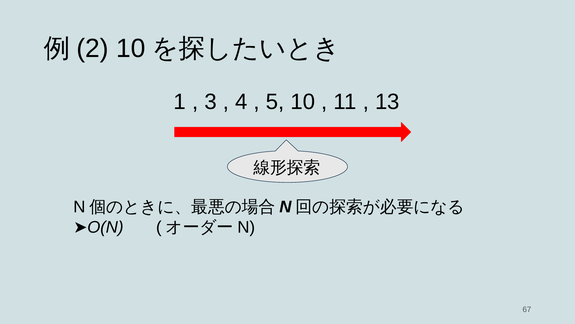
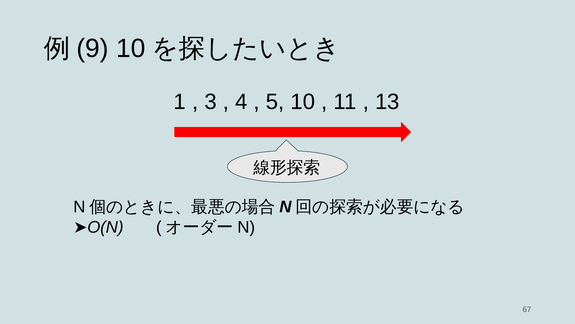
2: 2 -> 9 (93, 48)
